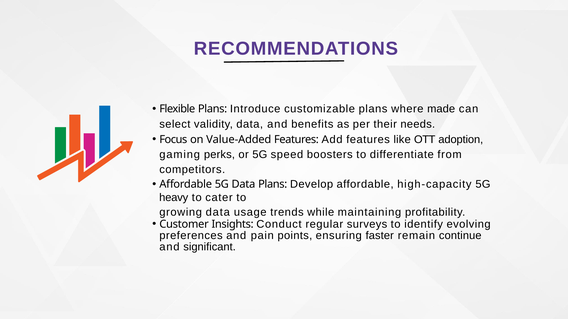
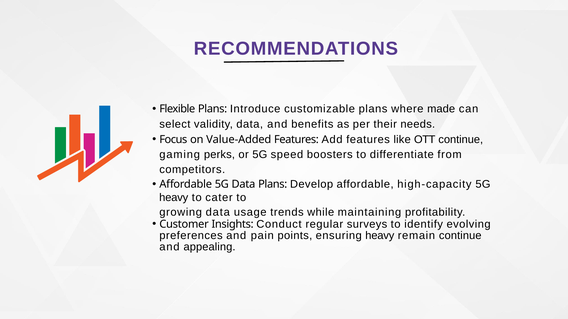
OTT adoption: adoption -> continue (461, 140)
ensuring faster: faster -> heavy (380, 236)
significant: significant -> appealing (210, 247)
